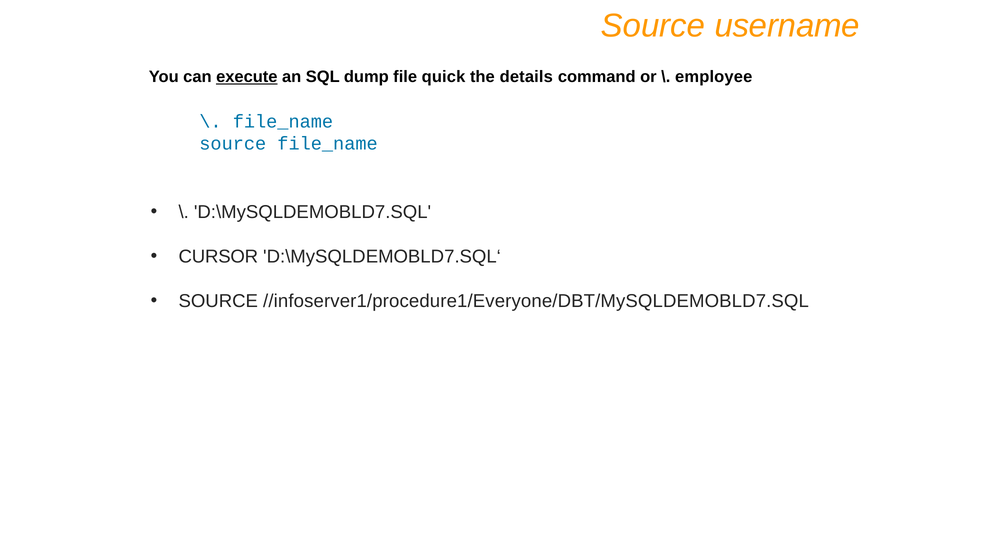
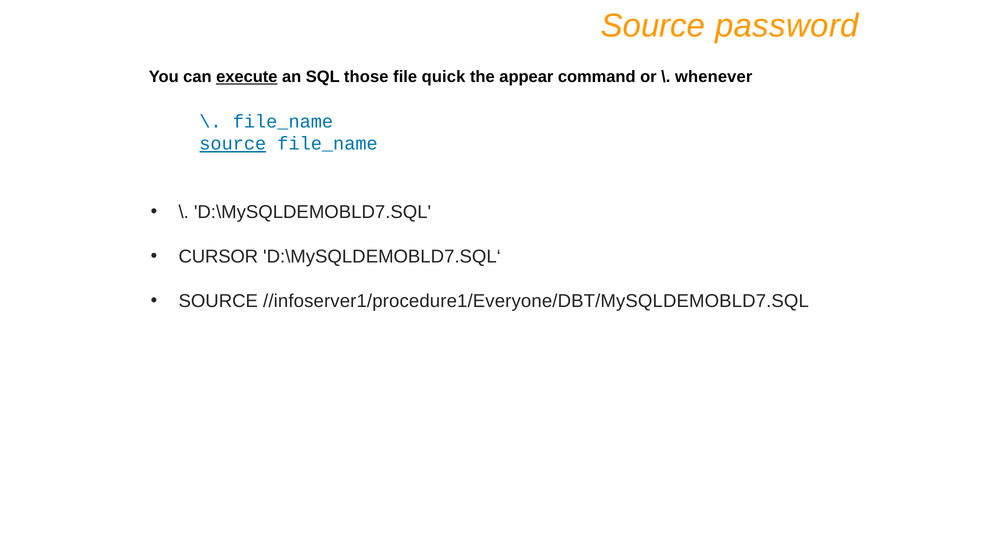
username: username -> password (787, 26)
dump: dump -> those (366, 77)
details: details -> appear (526, 77)
employee: employee -> whenever (714, 77)
source underline: none -> present (233, 144)
